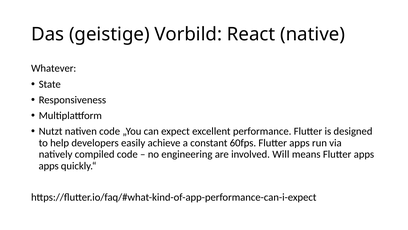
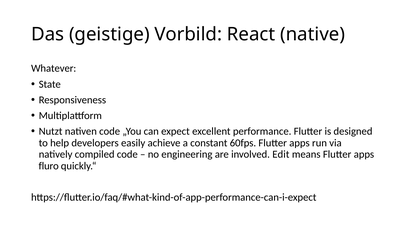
Will: Will -> Edit (281, 154)
apps: apps -> fluro (49, 166)
